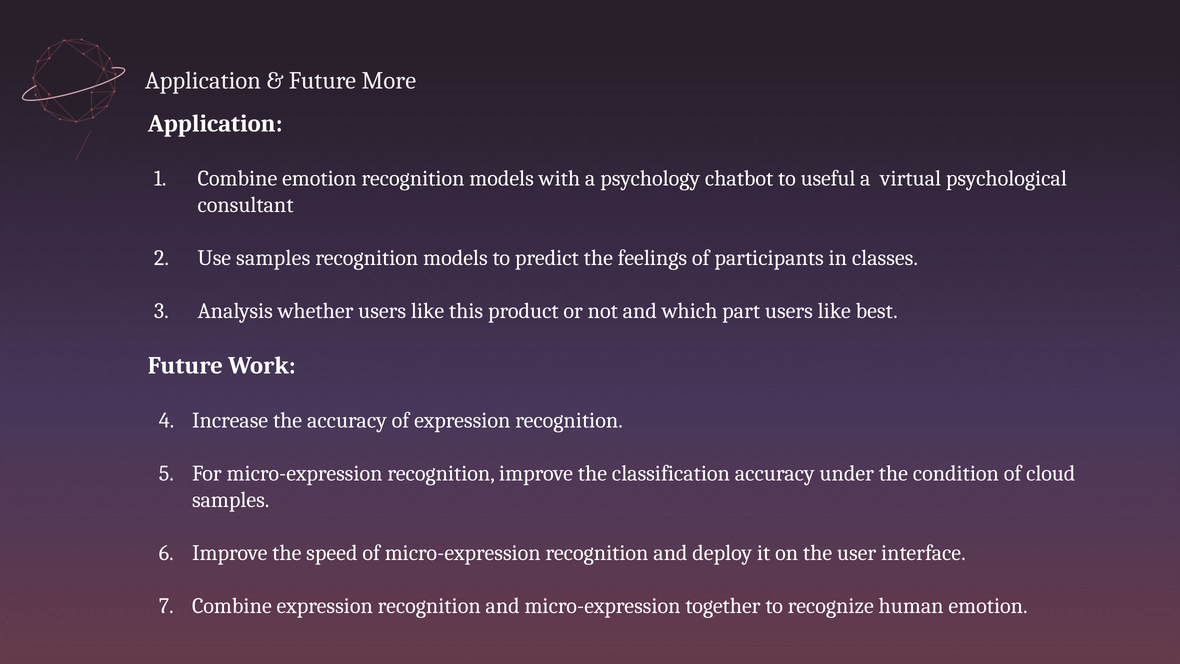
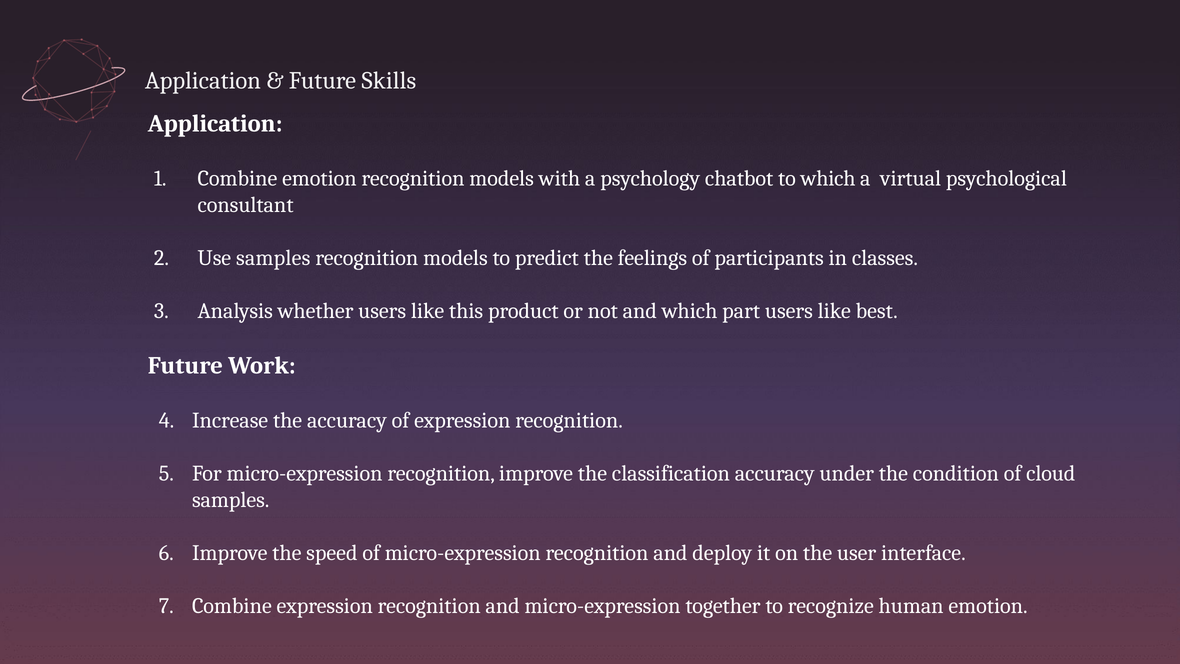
More: More -> Skills (389, 81)
to useful: useful -> which (828, 178)
